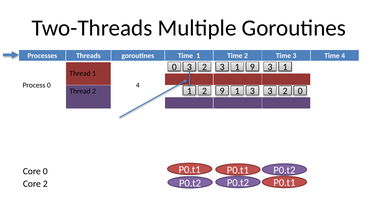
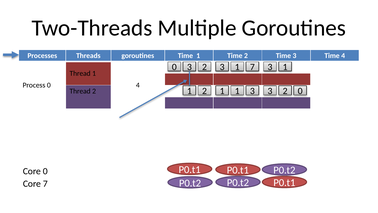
1 9: 9 -> 7 (252, 67)
2 9: 9 -> 1 (222, 91)
Core 2: 2 -> 7 (45, 183)
